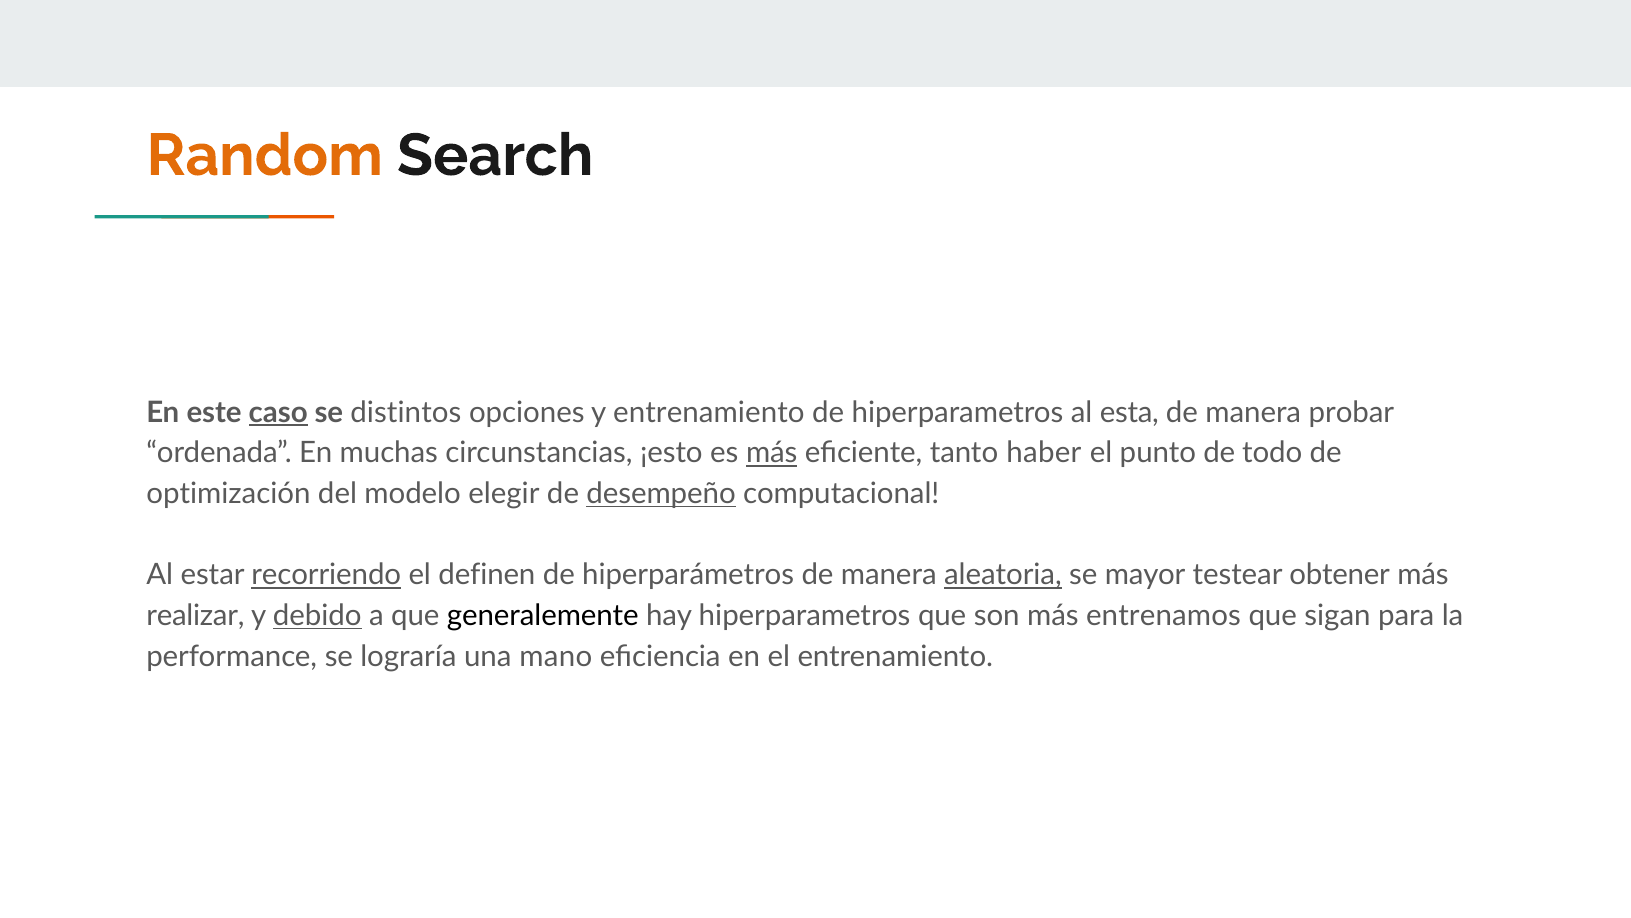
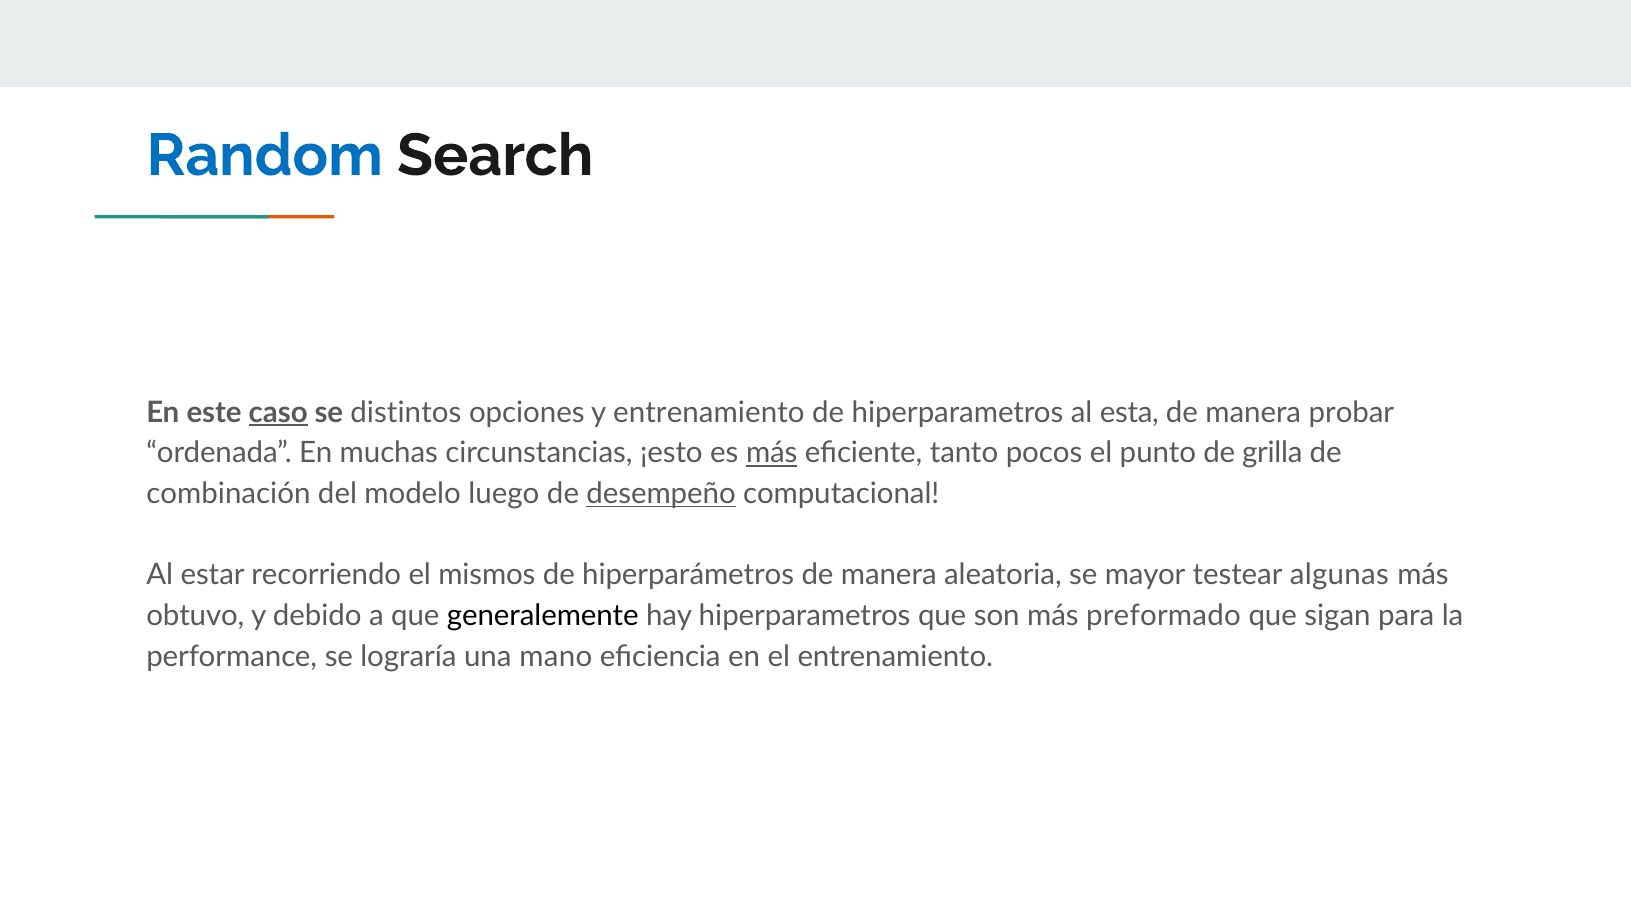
Random colour: orange -> blue (265, 155)
haber: haber -> pocos (1044, 453)
todo: todo -> grilla (1272, 453)
optimización: optimización -> combinación (228, 493)
elegir: elegir -> luego (504, 493)
recorriendo underline: present -> none (326, 575)
definen: definen -> mismos (487, 575)
aleatoria underline: present -> none (1003, 575)
obtener: obtener -> algunas (1339, 575)
realizar: realizar -> obtuvo (195, 615)
debido underline: present -> none (317, 615)
entrenamos: entrenamos -> preformado (1163, 615)
